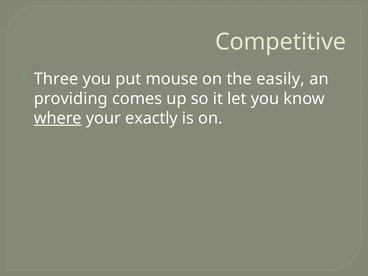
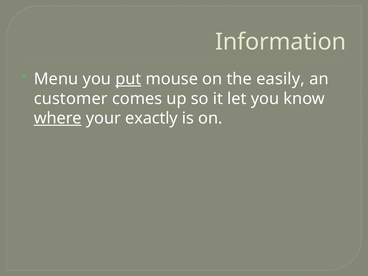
Competitive: Competitive -> Information (281, 42)
Three: Three -> Menu (56, 79)
put underline: none -> present (128, 79)
providing: providing -> customer (71, 99)
